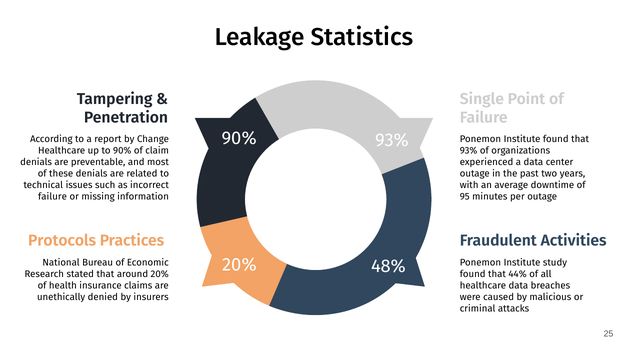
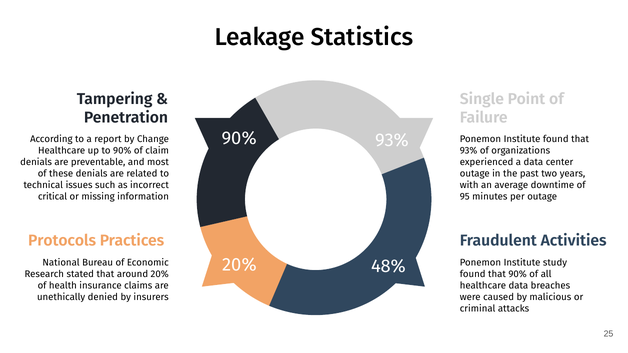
failure: failure -> critical (53, 197)
that 44%: 44% -> 90% (518, 274)
